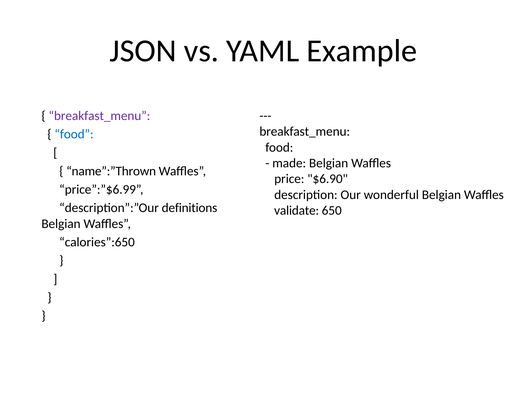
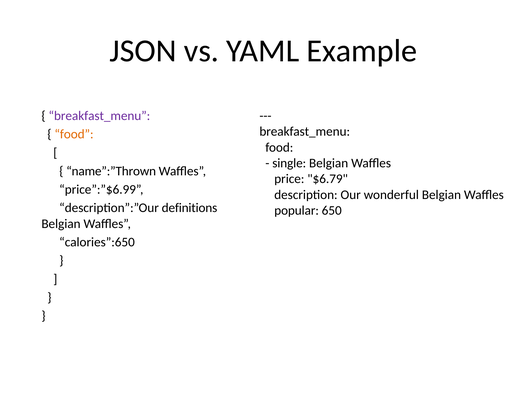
food colour: blue -> orange (74, 134)
made: made -> single (289, 163)
$6.90: $6.90 -> $6.79 (328, 179)
validate: validate -> popular (297, 211)
